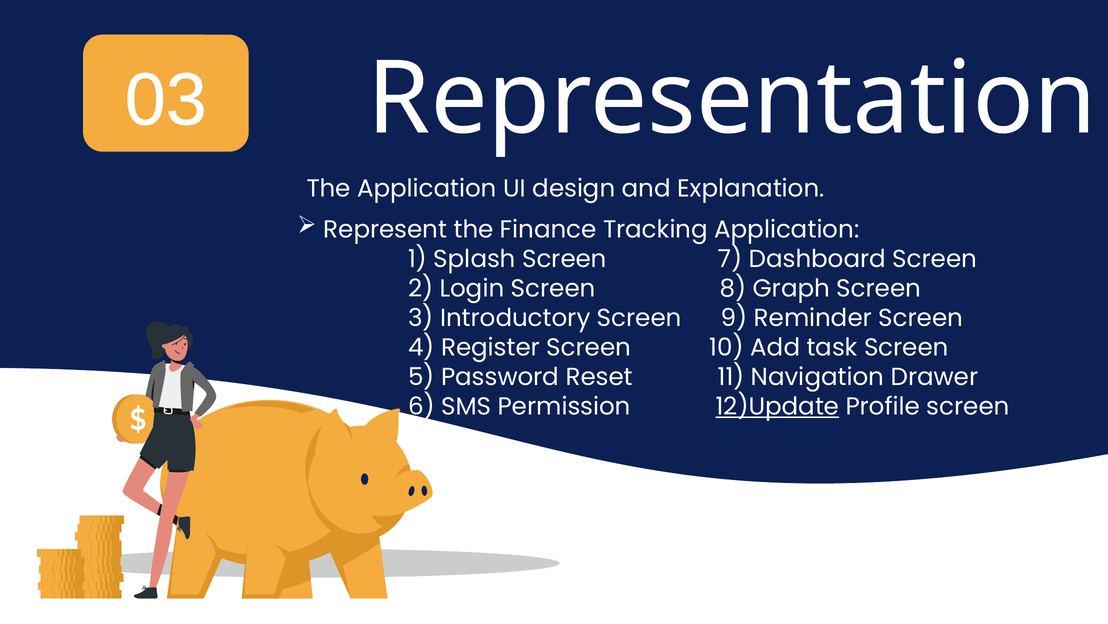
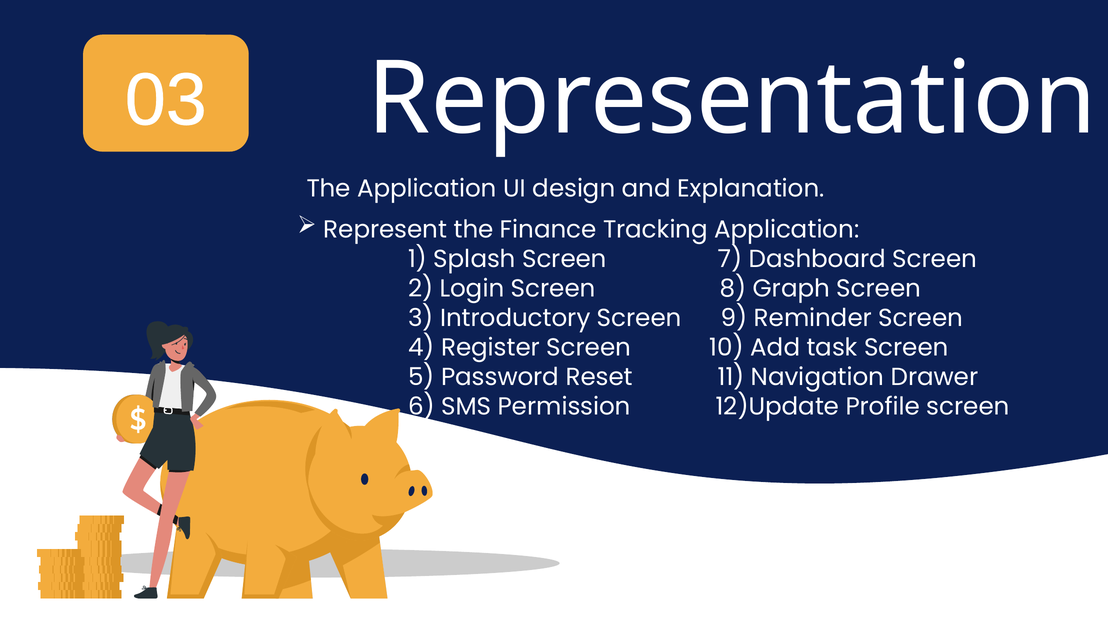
12)Update underline: present -> none (777, 406)
